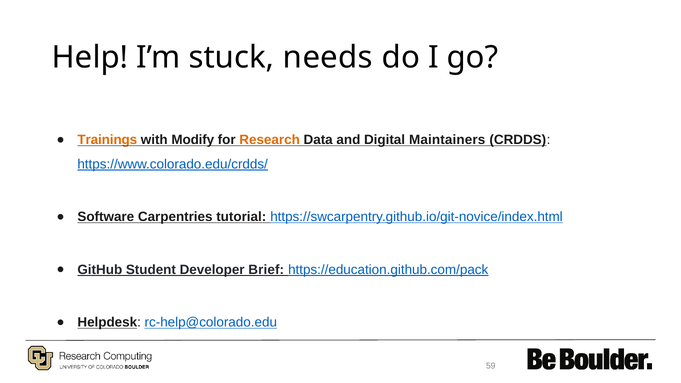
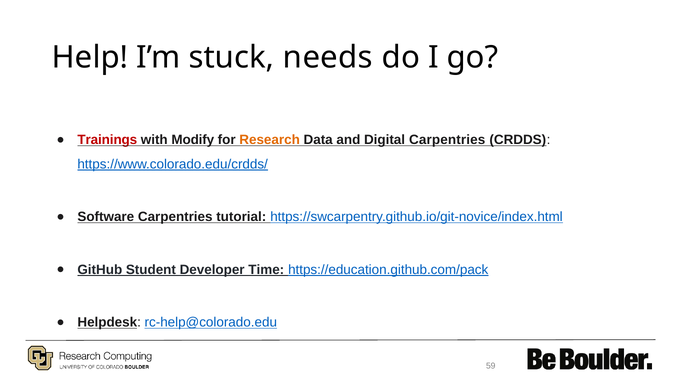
Trainings colour: orange -> red (107, 140)
Digital Maintainers: Maintainers -> Carpentries (447, 140)
Brief: Brief -> Time (266, 270)
